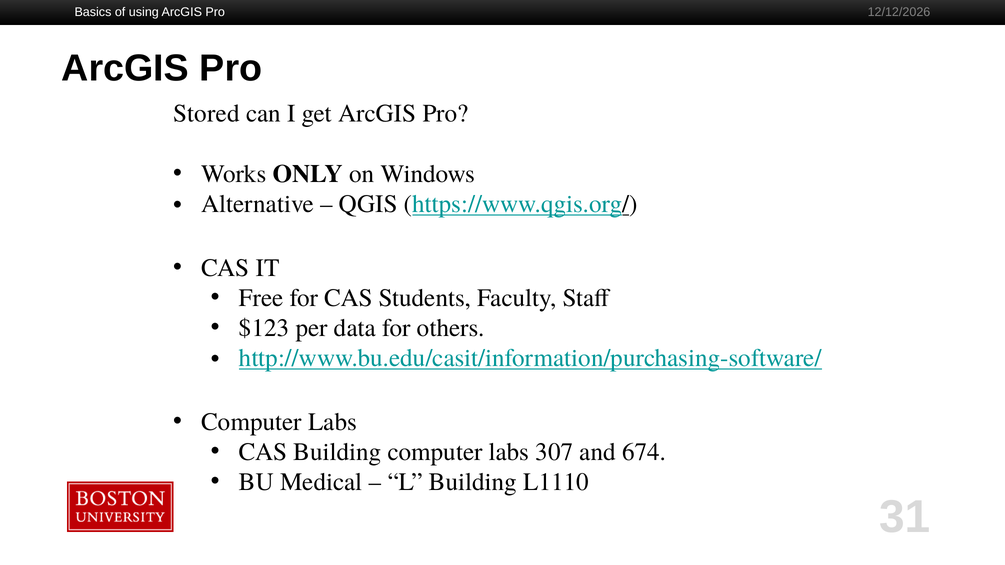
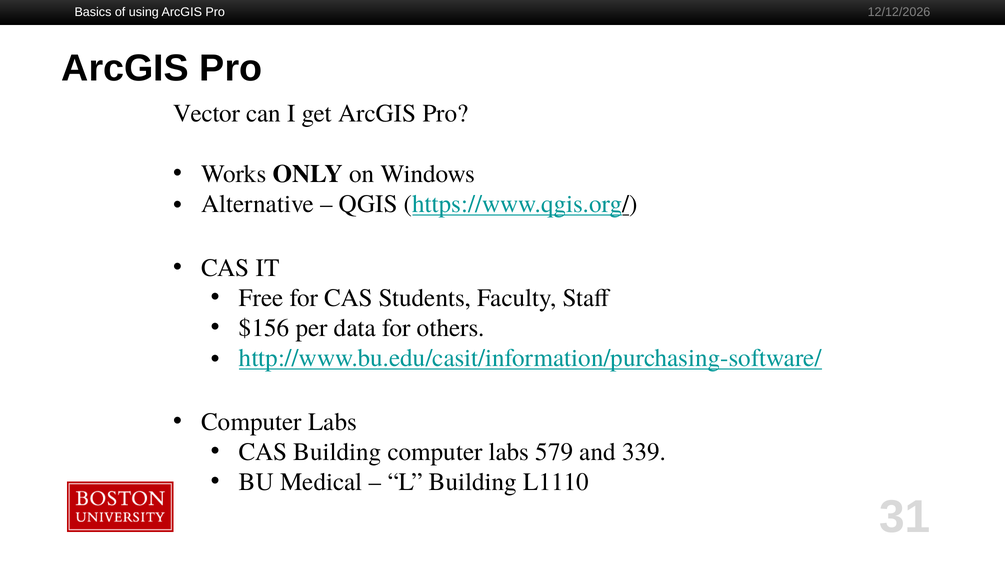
Stored: Stored -> Vector (207, 114)
$123: $123 -> $156 (264, 328)
307: 307 -> 579 (554, 452)
674: 674 -> 339 (644, 452)
